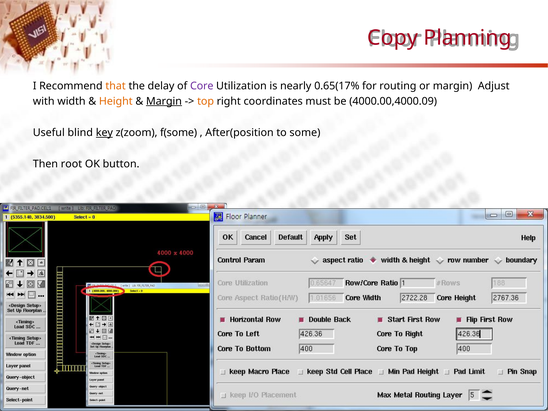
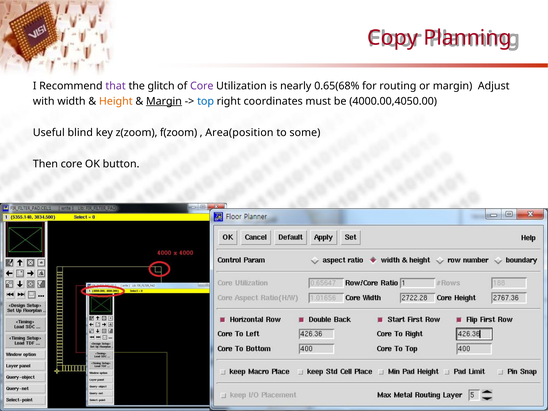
that colour: orange -> purple (116, 86)
delay: delay -> glitch (161, 86)
0.65(17%: 0.65(17% -> 0.65(68% (337, 86)
top colour: orange -> blue (206, 101)
4000.00,4000.09: 4000.00,4000.09 -> 4000.00,4050.00 (393, 101)
key underline: present -> none (104, 133)
f(some: f(some -> f(zoom (179, 133)
After(position: After(position -> Area(position (239, 133)
Then root: root -> core (72, 164)
